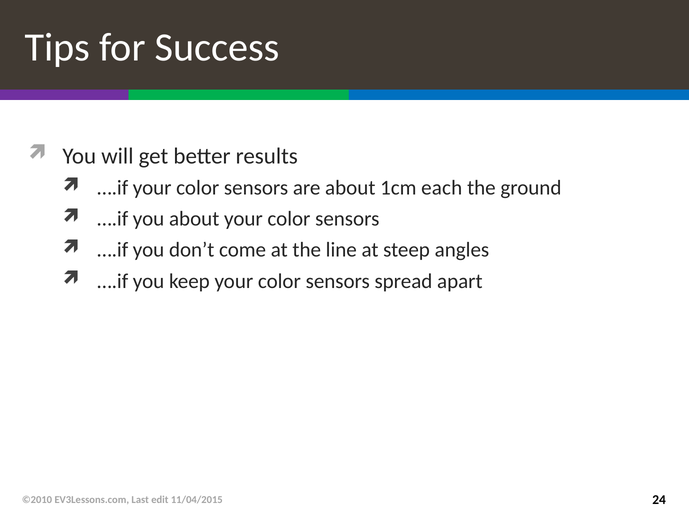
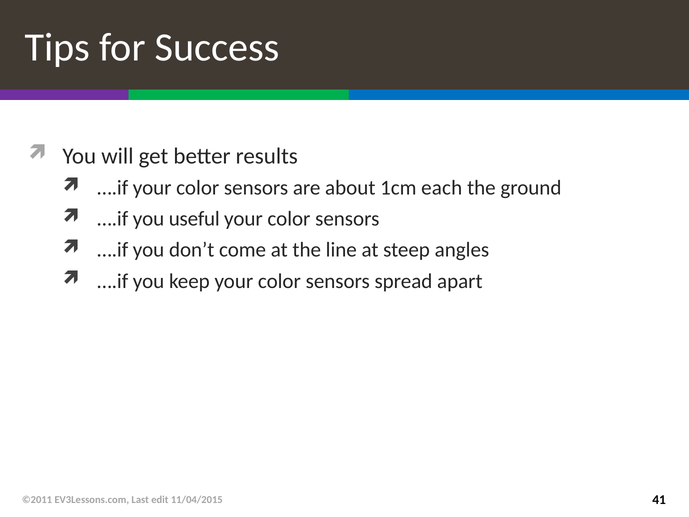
you about: about -> useful (194, 219)
©2010: ©2010 -> ©2011 (37, 499)
24: 24 -> 41 (659, 500)
